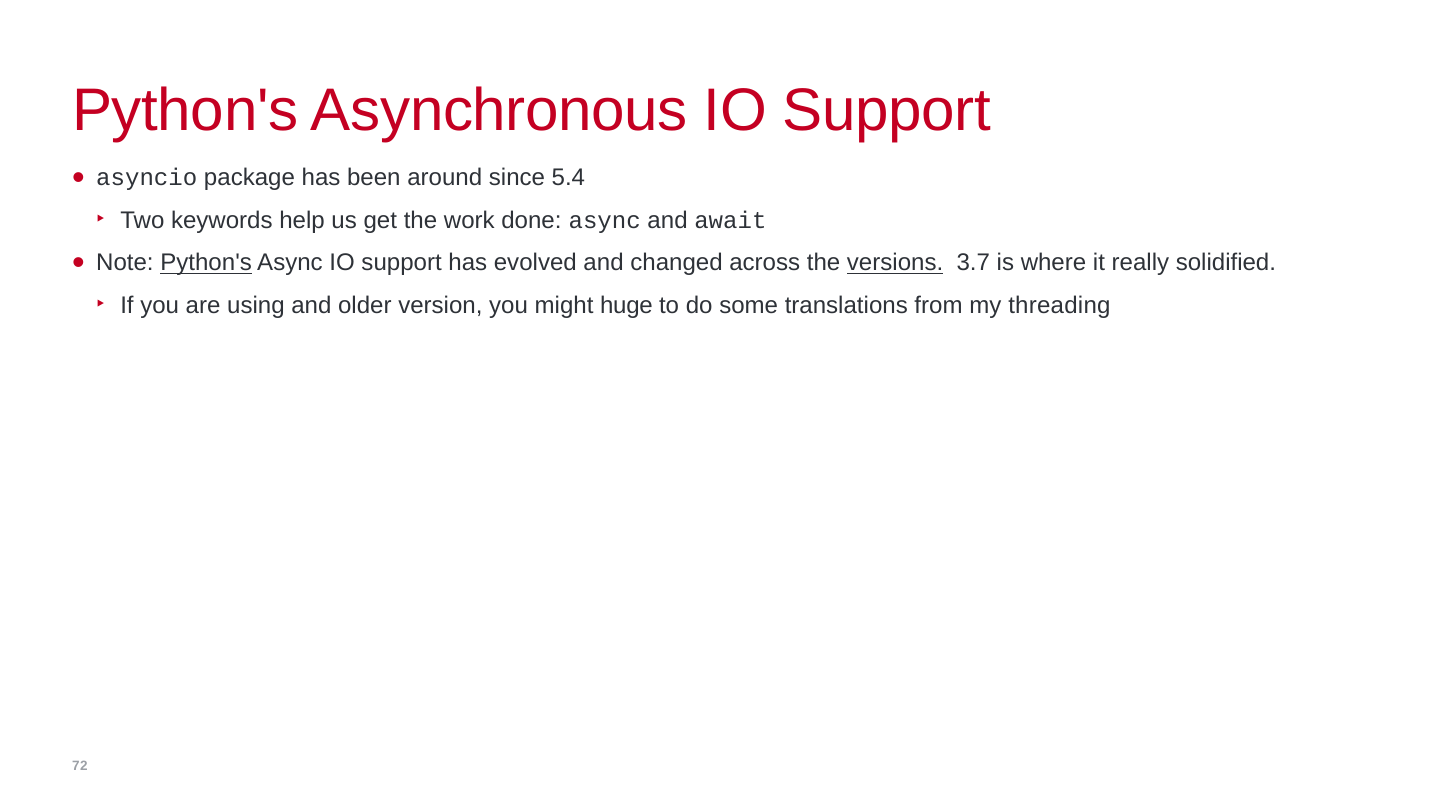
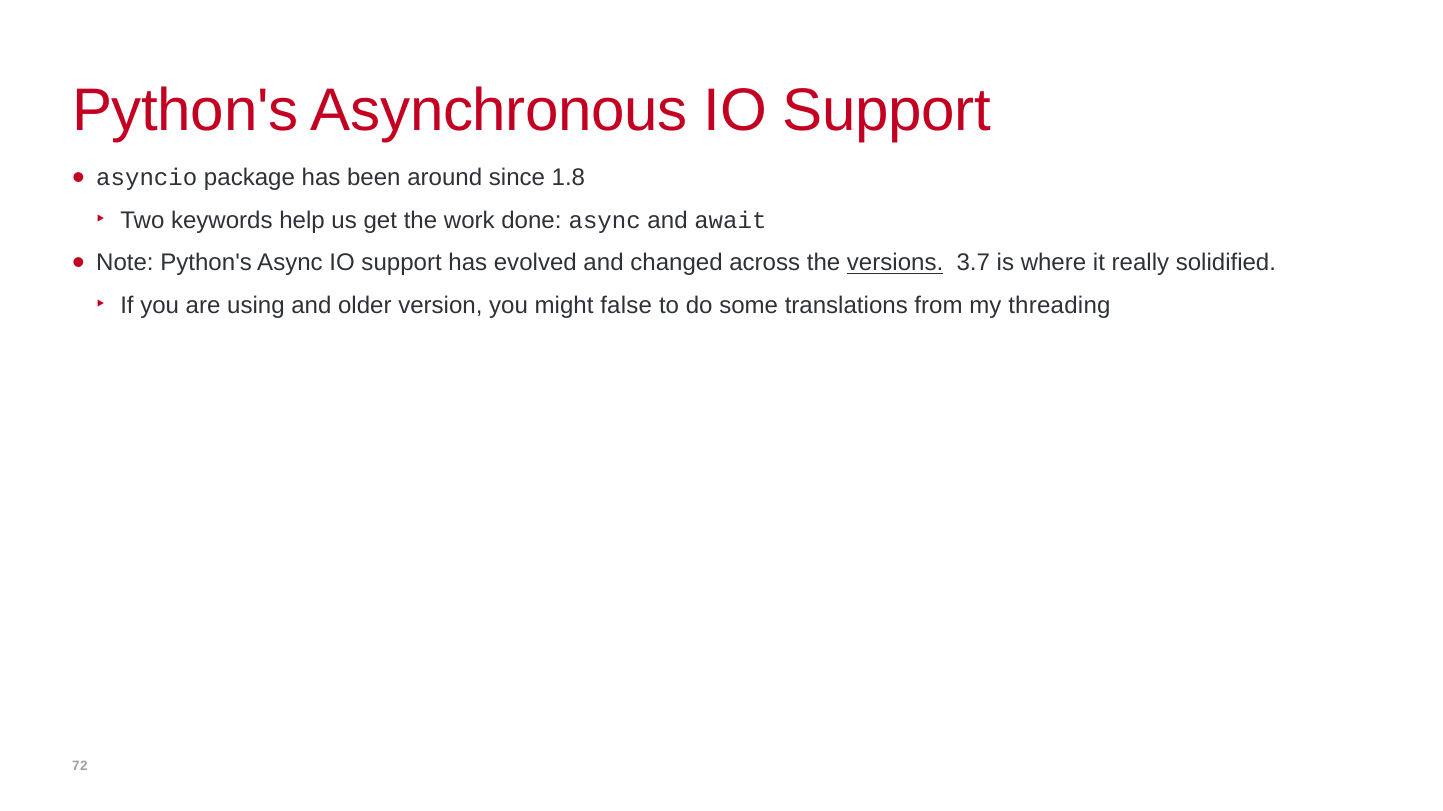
5.4: 5.4 -> 1.8 (568, 178)
Python's underline: present -> none (206, 263)
huge: huge -> false (626, 306)
